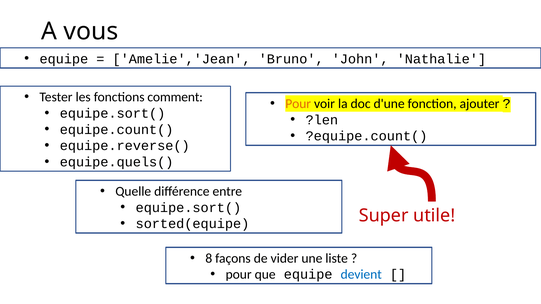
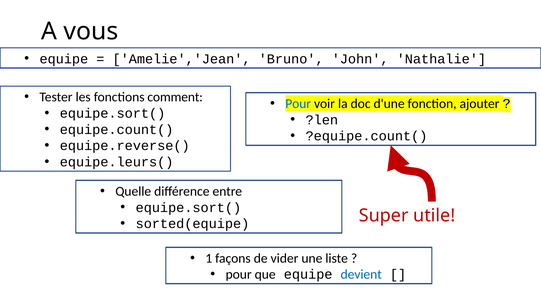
Pour colour: orange -> blue (298, 104)
equipe.quels(: equipe.quels( -> equipe.leurs( (117, 162)
8: 8 -> 1 (209, 259)
